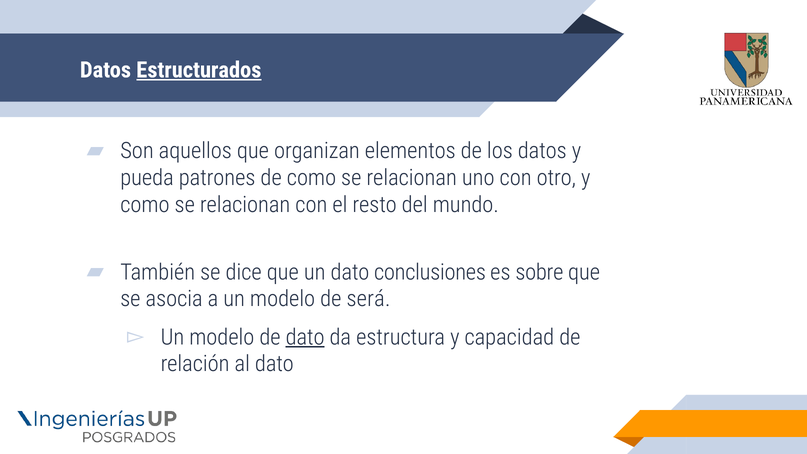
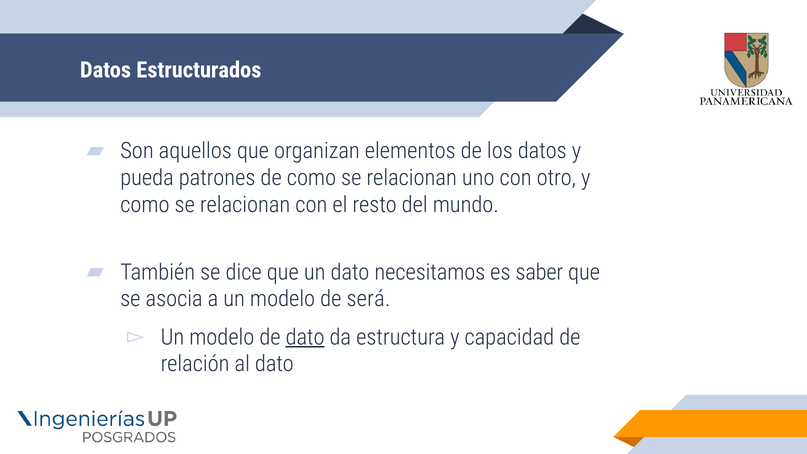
Estructurados underline: present -> none (199, 70)
conclusiones: conclusiones -> necesitamos (430, 272)
sobre: sobre -> saber (539, 272)
